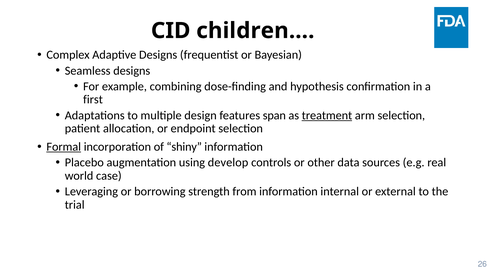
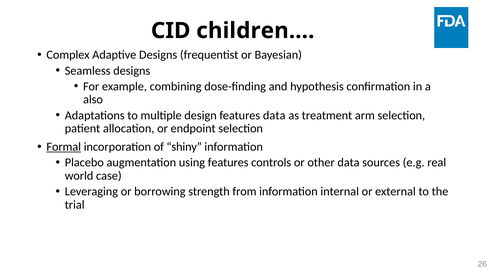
first: first -> also (93, 100)
features span: span -> data (274, 115)
treatment underline: present -> none (327, 115)
using develop: develop -> features (228, 163)
